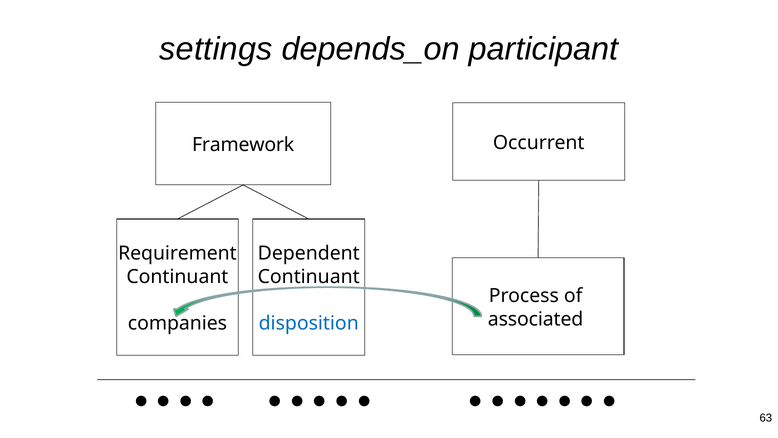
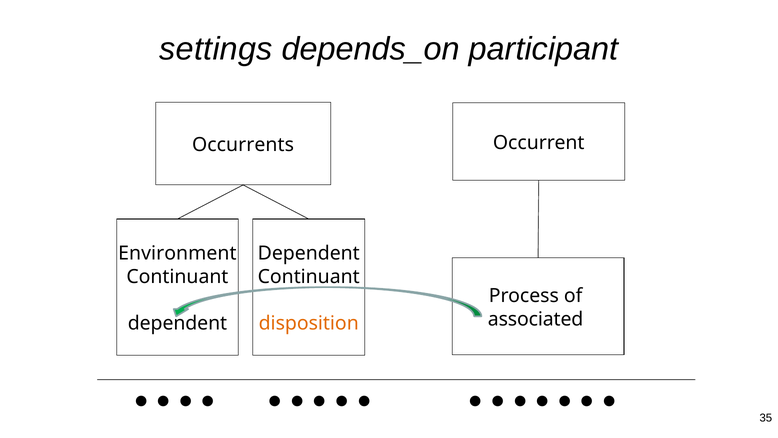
Framework: Framework -> Occurrents (243, 145)
Requirement: Requirement -> Environment (177, 253)
companies: companies -> dependent (177, 323)
disposition colour: blue -> orange (309, 323)
63: 63 -> 35 (766, 418)
